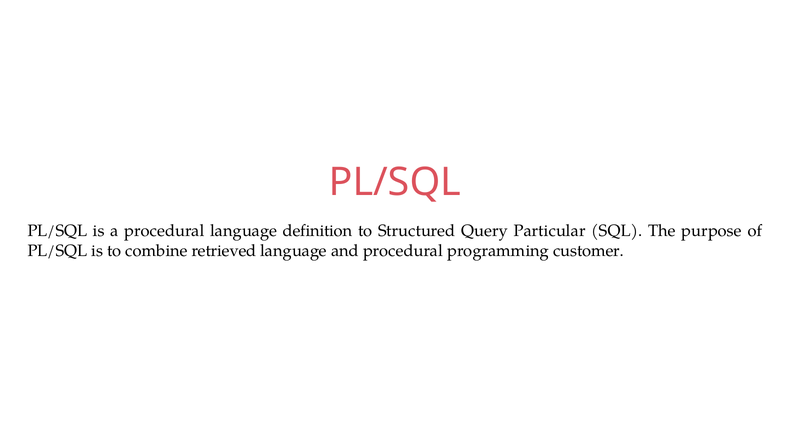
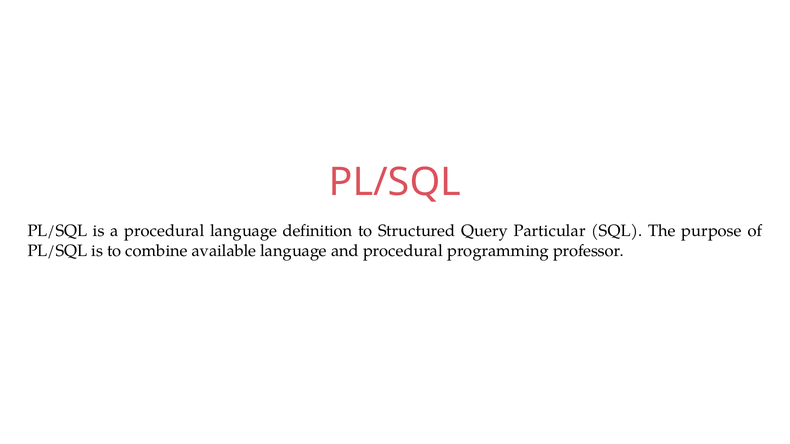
retrieved: retrieved -> available (224, 251)
customer: customer -> professor (589, 251)
